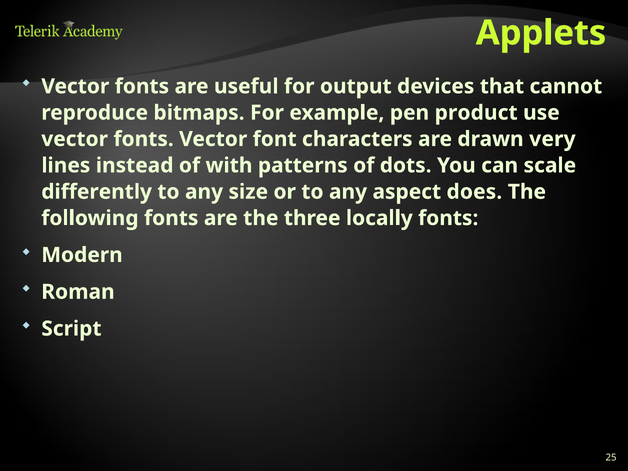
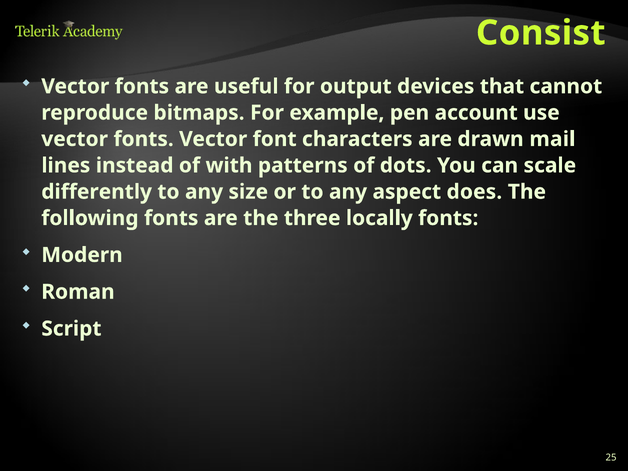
Applets: Applets -> Consist (541, 33)
product: product -> account (476, 113)
very: very -> mail (552, 139)
